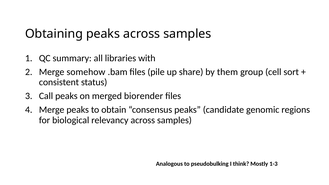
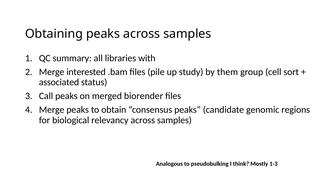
somehow: somehow -> interested (86, 72)
share: share -> study (191, 72)
consistent: consistent -> associated (59, 82)
